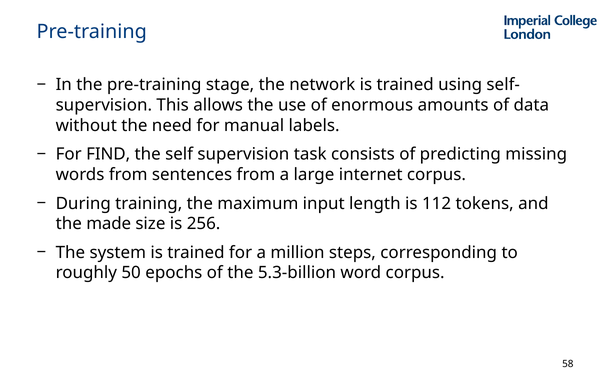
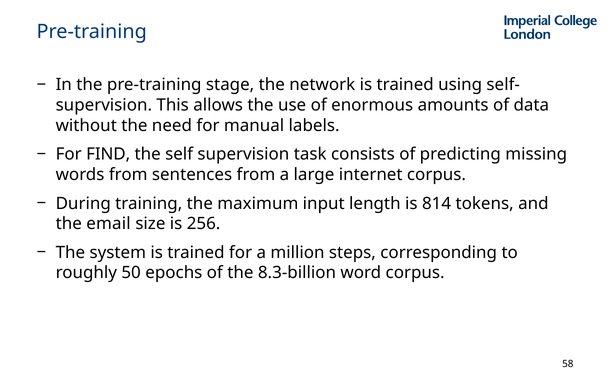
112: 112 -> 814 (437, 204)
made: made -> email (109, 224)
5.3-billion: 5.3-billion -> 8.3-billion (297, 273)
